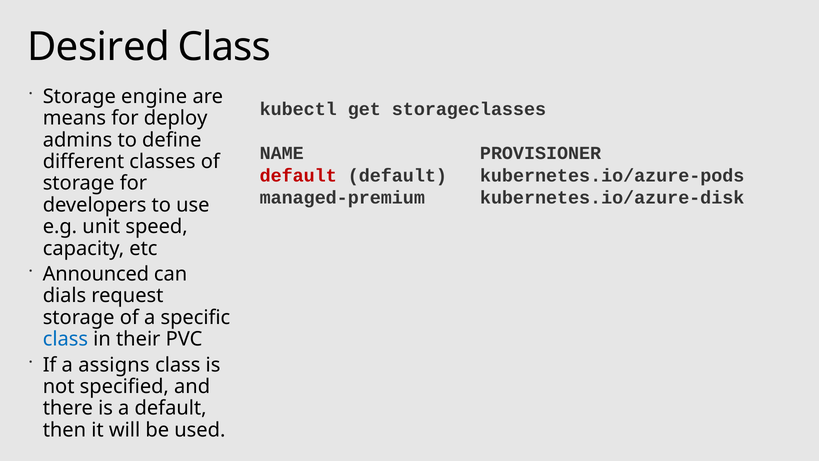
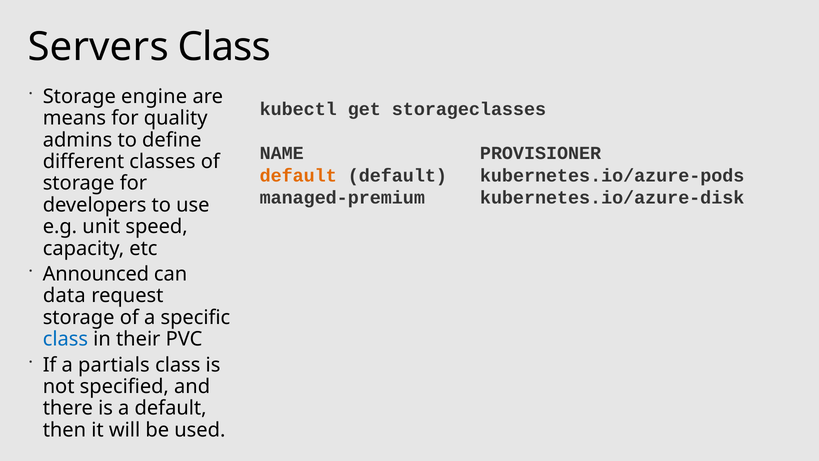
Desired: Desired -> Servers (98, 47)
deploy: deploy -> quality (176, 118)
default colour: red -> orange (298, 175)
dials: dials -> data (64, 296)
assigns: assigns -> partials (114, 365)
